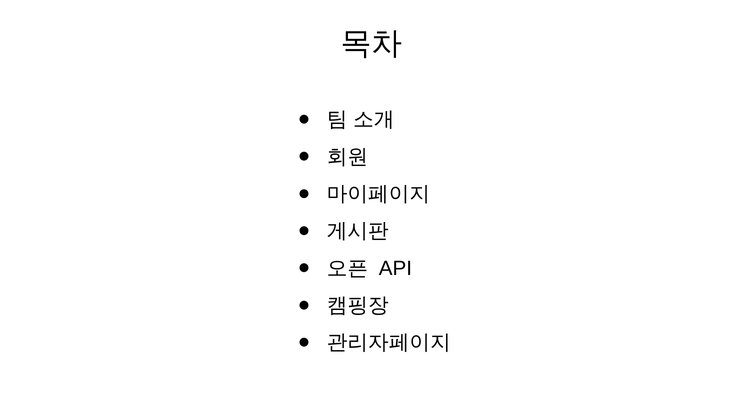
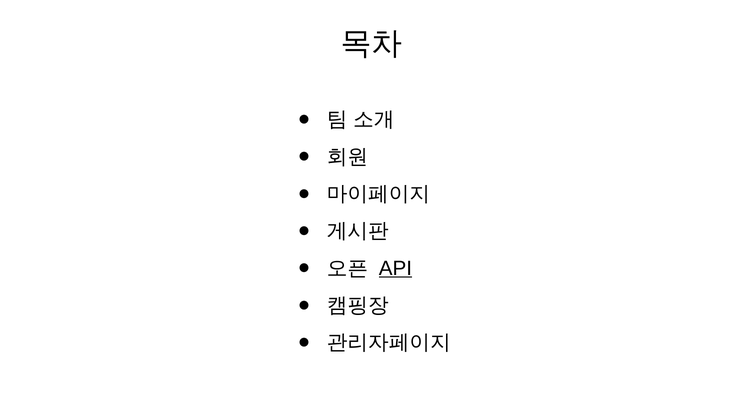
API underline: none -> present (395, 268)
